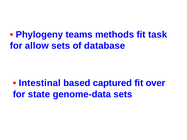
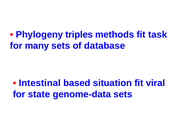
teams: teams -> triples (79, 35)
allow: allow -> many (37, 46)
captured: captured -> situation (112, 83)
over: over -> viral (155, 83)
